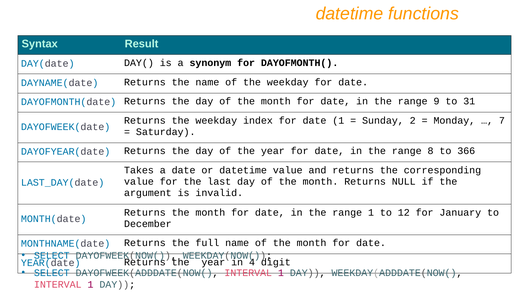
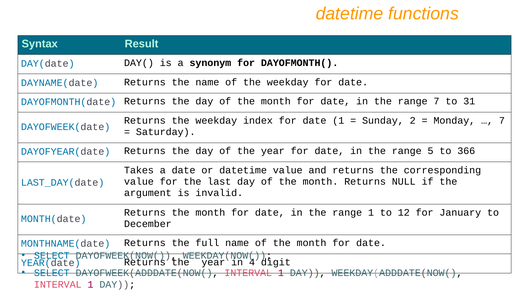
range 9: 9 -> 7 (437, 101)
8: 8 -> 5 (431, 151)
